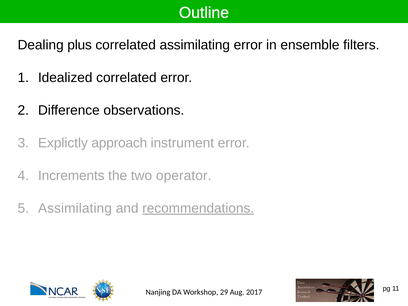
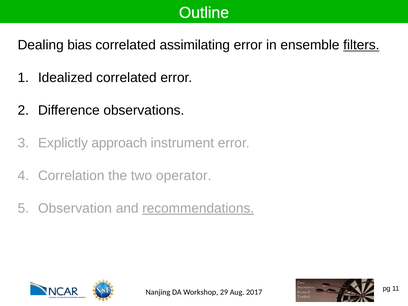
plus: plus -> bias (80, 45)
filters underline: none -> present (361, 45)
Increments: Increments -> Correlation (71, 176)
Assimilating: Assimilating -> Observation (75, 208)
